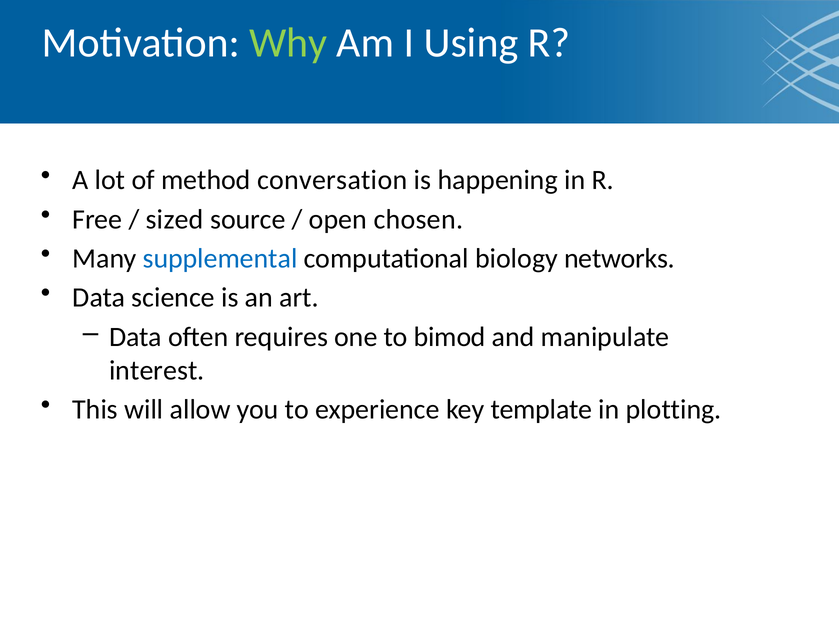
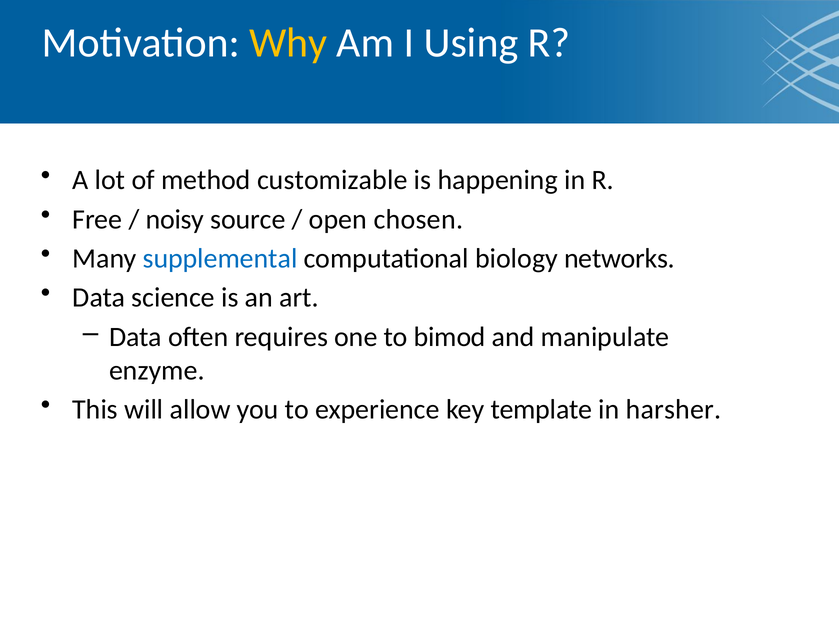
Why colour: light green -> yellow (288, 43)
conversation: conversation -> customizable (332, 180)
sized: sized -> noisy (175, 219)
interest: interest -> enzyme (157, 370)
plotting: plotting -> harsher (674, 409)
